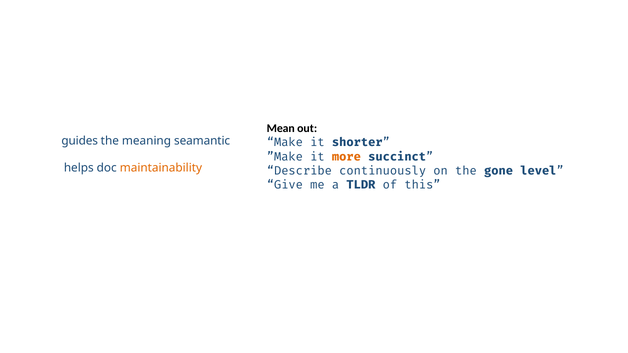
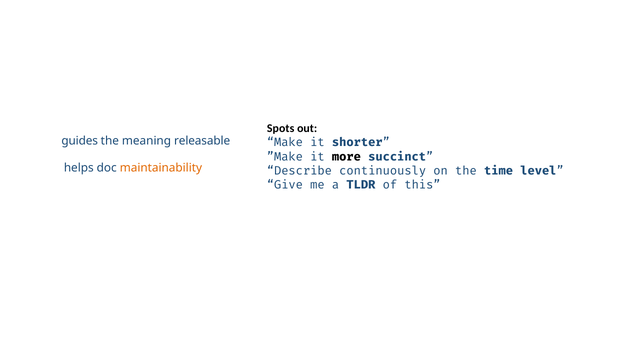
Mean: Mean -> Spots (281, 128)
seamantic: seamantic -> releasable (202, 141)
more colour: orange -> black (346, 157)
gone: gone -> time (499, 171)
